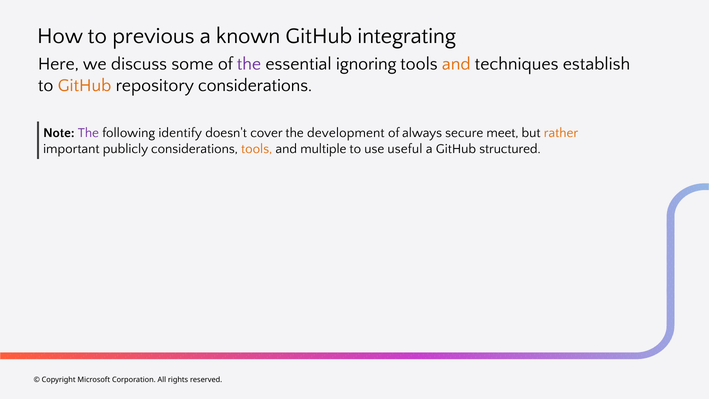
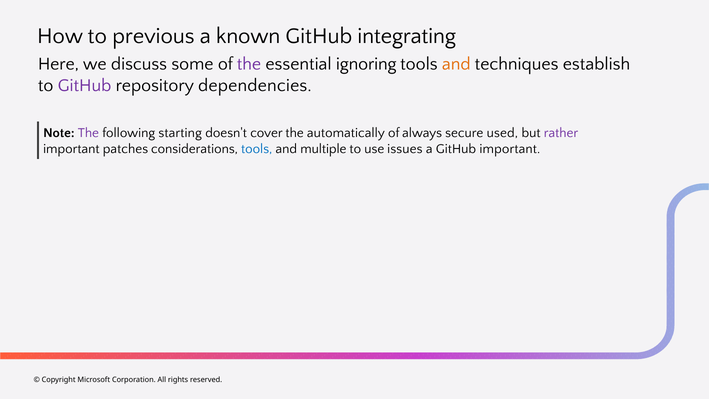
GitHub colour: orange -> purple (85, 85)
repository considerations: considerations -> dependencies (255, 85)
identify: identify -> starting (180, 133)
development: development -> automatically (346, 133)
meet: meet -> used (502, 133)
rather colour: orange -> purple (561, 133)
publicly: publicly -> patches (125, 149)
tools colour: orange -> blue (257, 149)
useful: useful -> issues (405, 149)
GitHub structured: structured -> important (510, 149)
